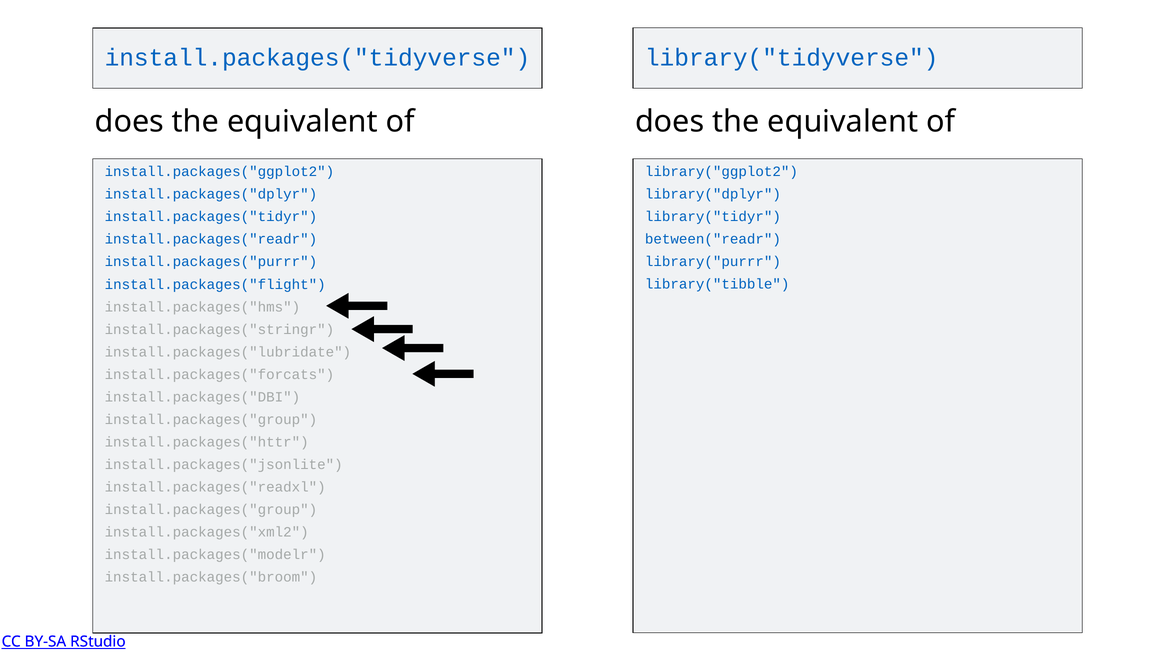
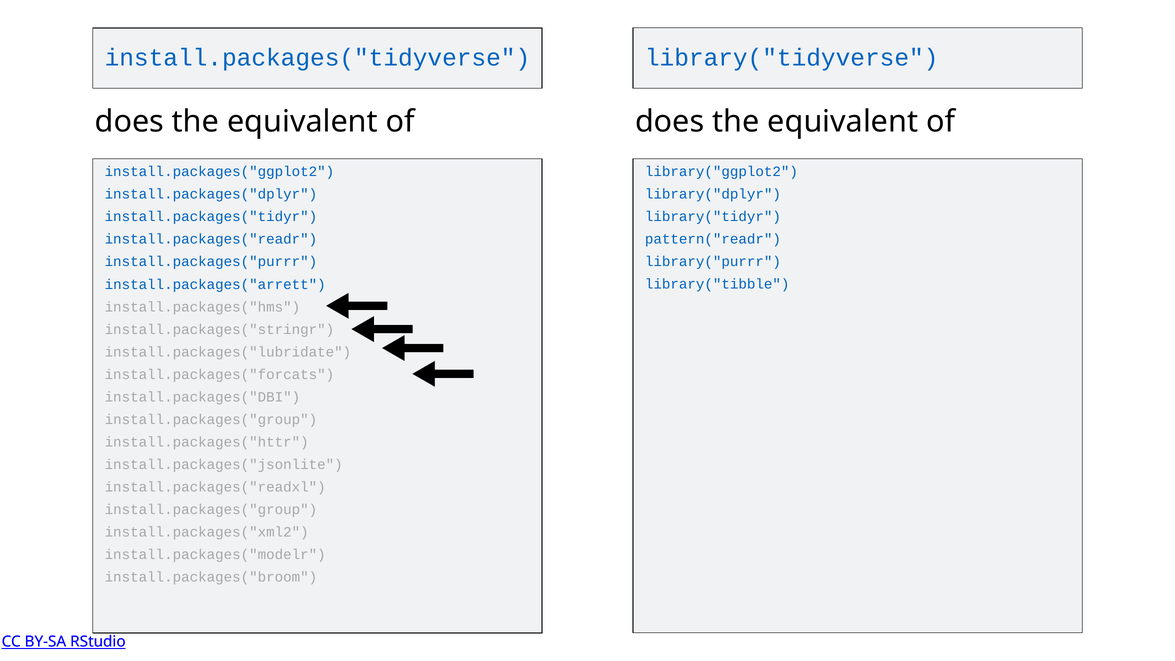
between("readr: between("readr -> pattern("readr (713, 239)
install.packages("flight: install.packages("flight -> install.packages("arrett (215, 284)
